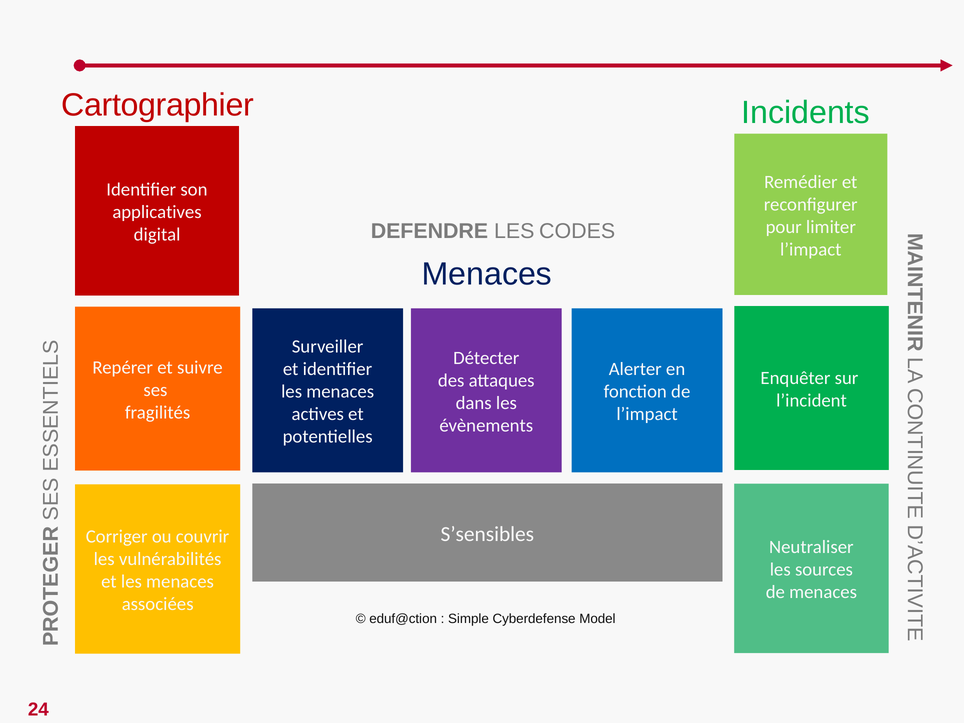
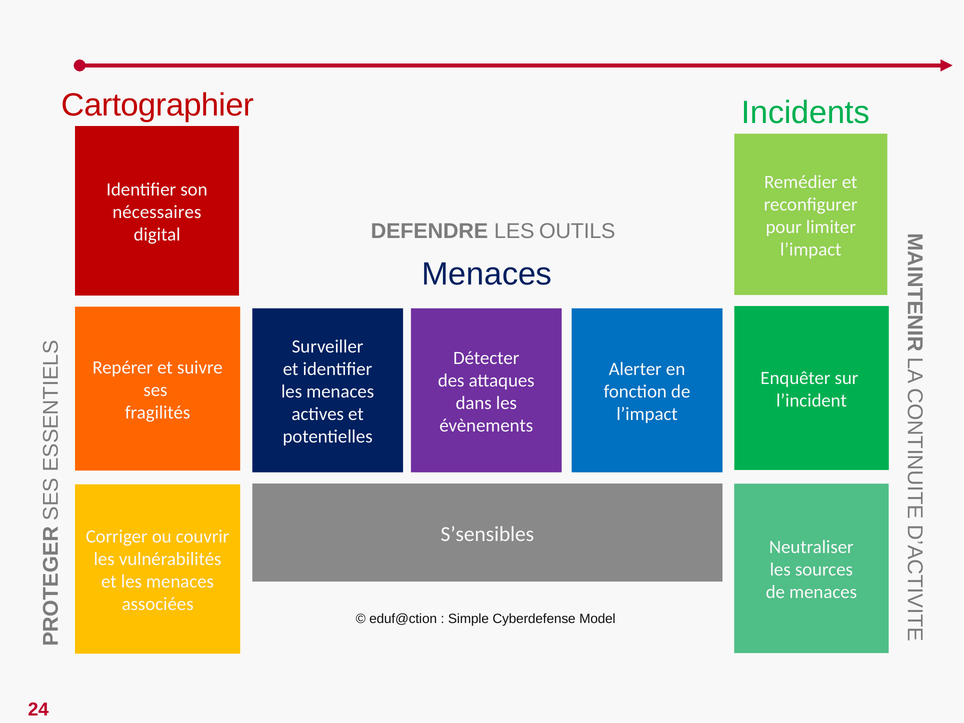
applicatives: applicatives -> nécessaires (157, 212)
CODES: CODES -> OUTILS (577, 231)
